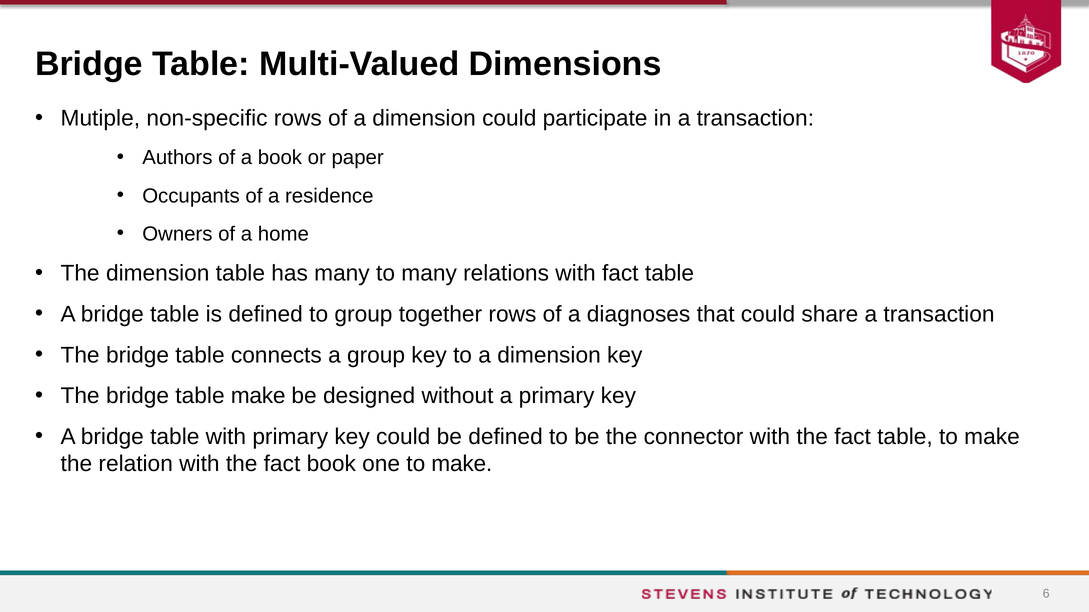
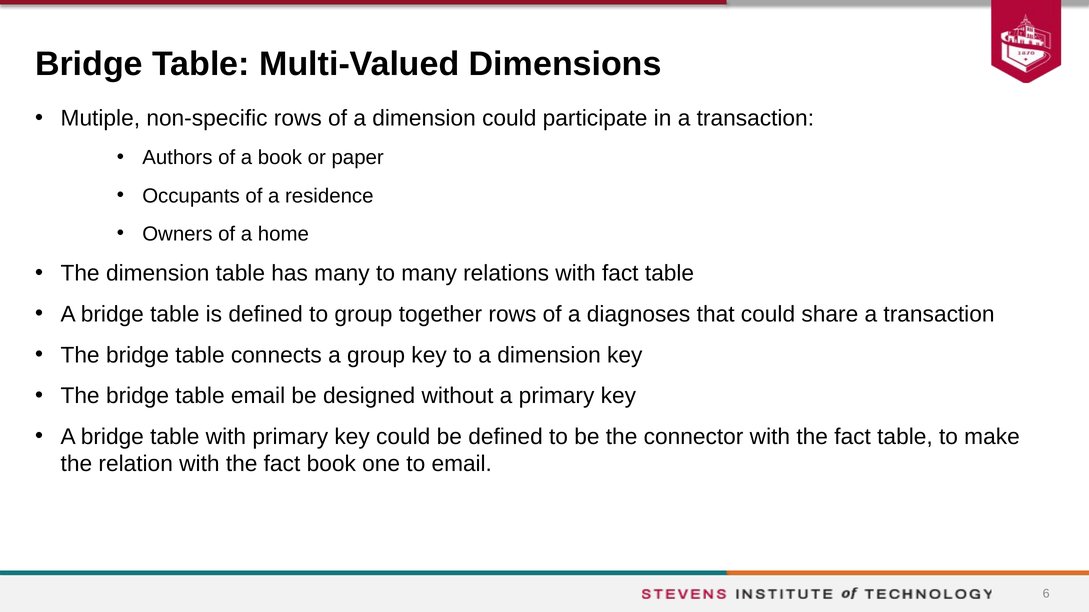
table make: make -> email (258, 396)
one to make: make -> email (462, 464)
